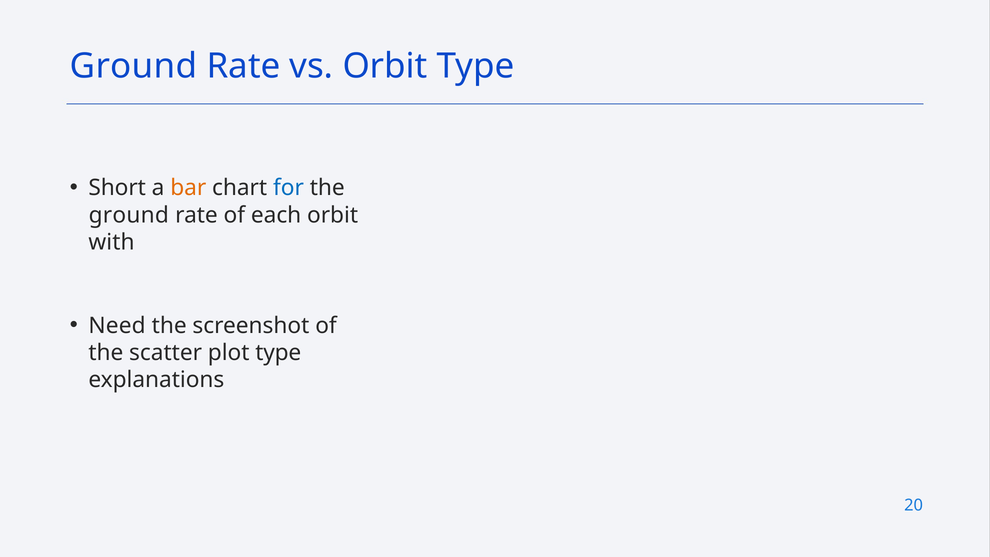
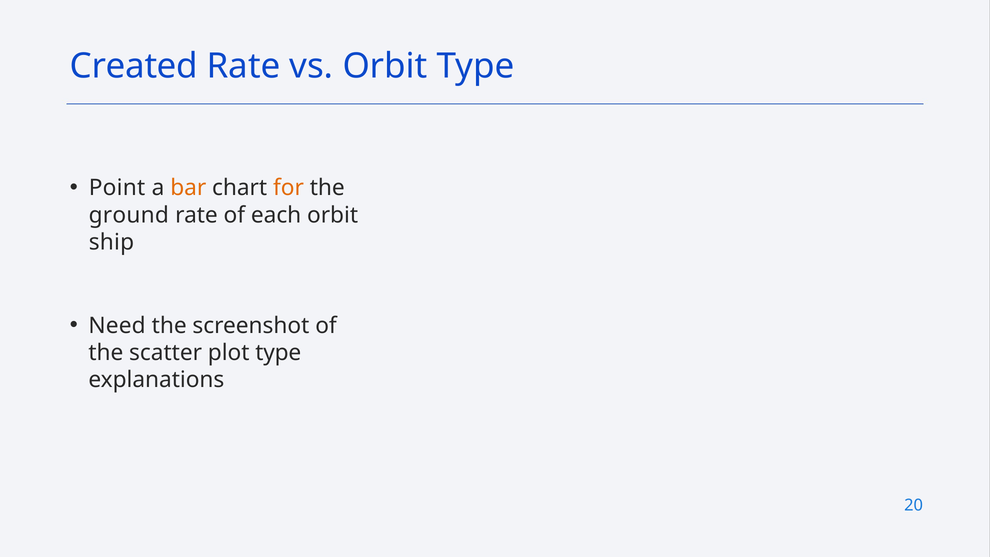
Ground: Ground -> Created (134, 66)
Short: Short -> Point (117, 188)
for colour: blue -> orange (288, 188)
with: with -> ship (111, 242)
